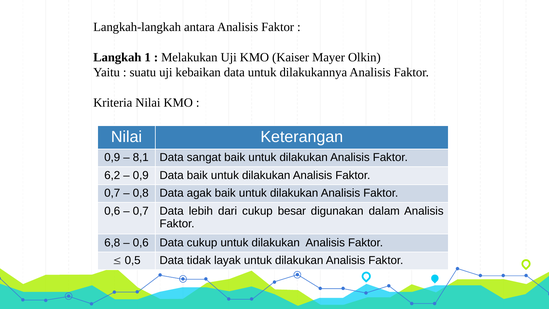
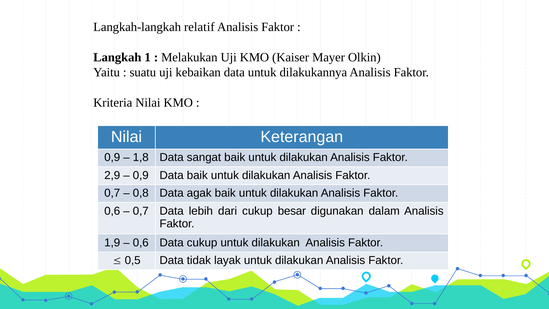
antara: antara -> relatif (199, 27)
8,1: 8,1 -> 1,8 (141, 157)
6,2: 6,2 -> 2,9 (112, 175)
6,8: 6,8 -> 1,9 (112, 243)
